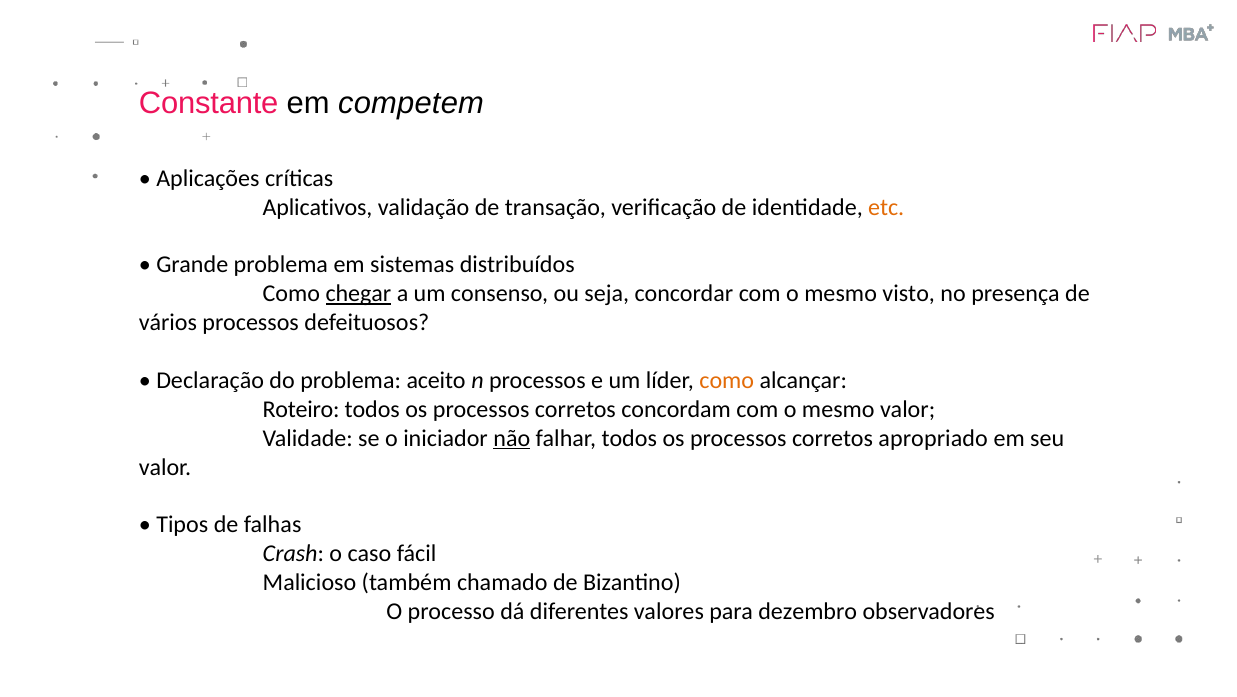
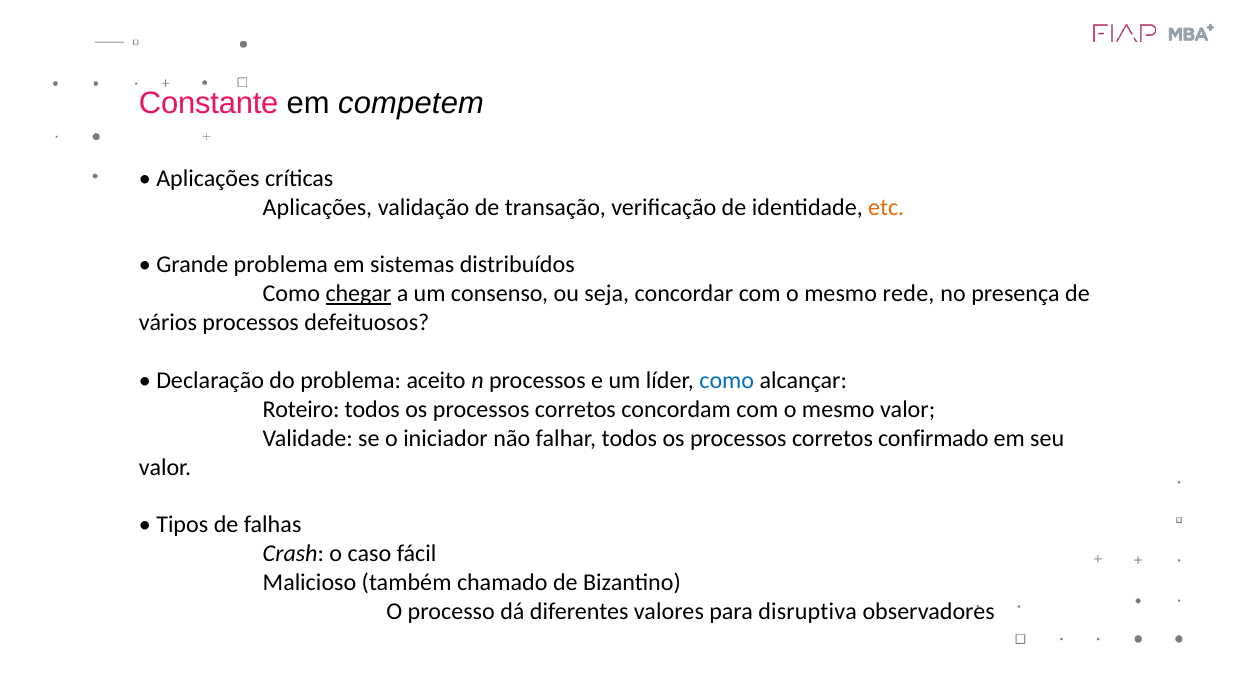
Aplicativos: Aplicativos -> Aplicações (317, 207)
visto: visto -> rede (909, 294)
como colour: orange -> blue (727, 380)
não underline: present -> none (512, 438)
apropriado: apropriado -> confirmado (933, 438)
dezembro: dezembro -> disruptiva (808, 611)
